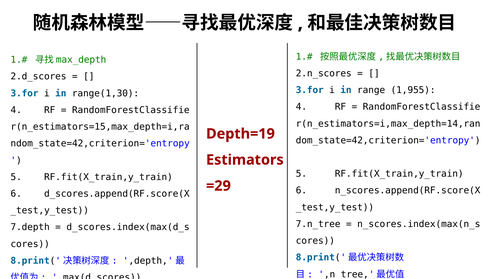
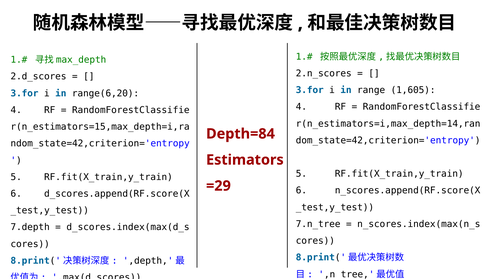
1,955: 1,955 -> 1,605 (413, 90)
range(1,30: range(1,30 -> range(6,20 (106, 93)
Depth=19: Depth=19 -> Depth=84 (240, 134)
